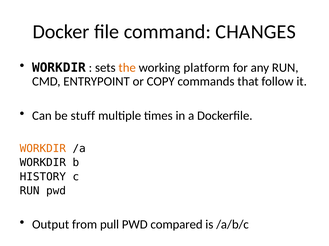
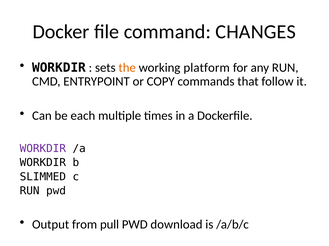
stuff: stuff -> each (83, 116)
WORKDIR colour: orange -> purple (43, 149)
HISTORY: HISTORY -> SLIMMED (43, 177)
compared: compared -> download (176, 225)
